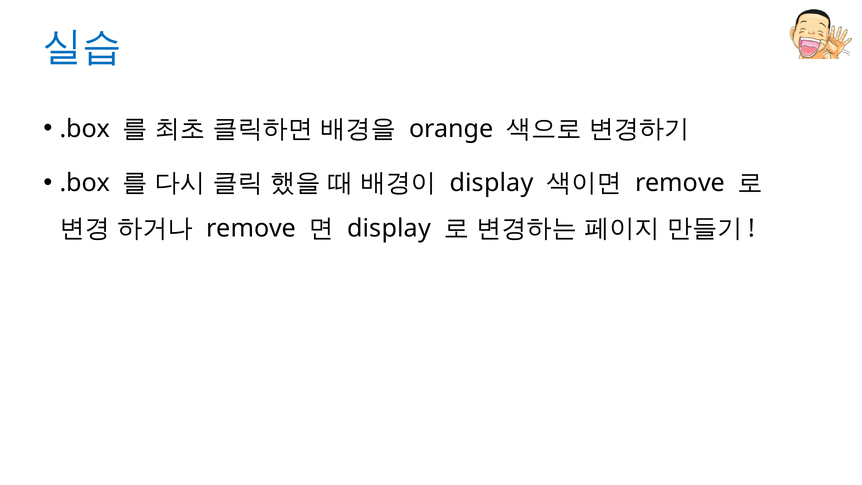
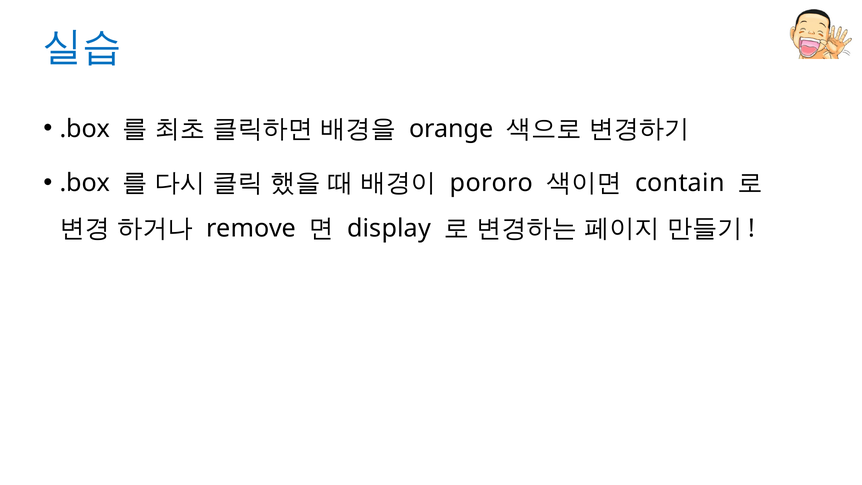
display: display -> pororo (492, 183)
remove: remove -> contain (680, 183)
